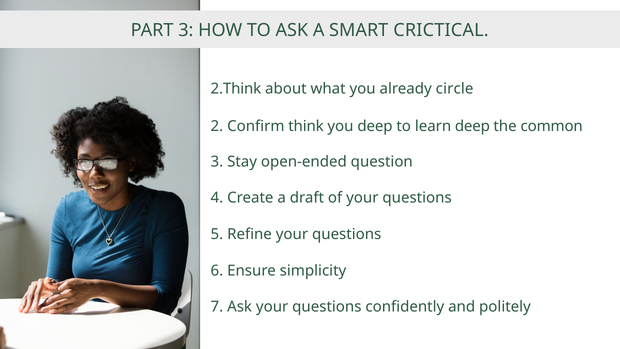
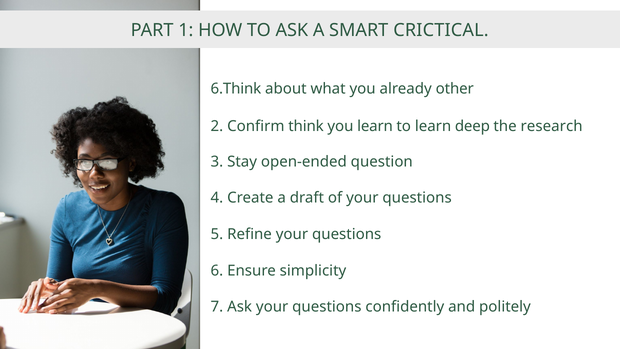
PART 3: 3 -> 1 (186, 30)
2.Think: 2.Think -> 6.Think (236, 89)
circle: circle -> other (455, 89)
you deep: deep -> learn (375, 126)
common: common -> research (552, 126)
